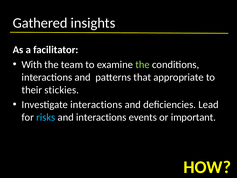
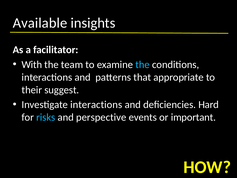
Gathered: Gathered -> Available (40, 23)
the colour: light green -> light blue (143, 64)
stickies: stickies -> suggest (62, 90)
Lead: Lead -> Hard (209, 105)
and interactions: interactions -> perspective (101, 117)
